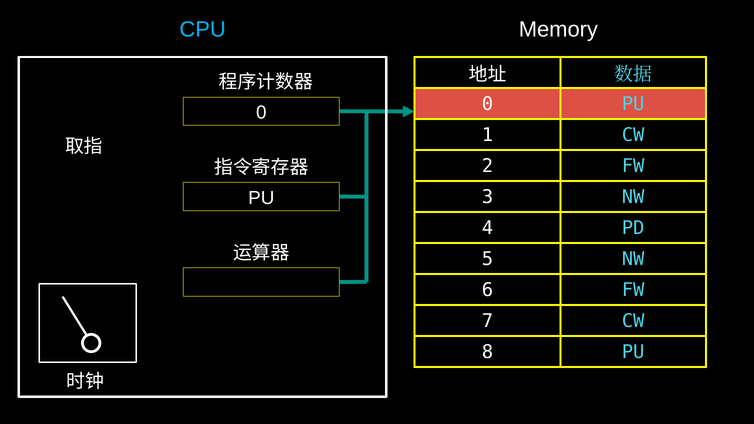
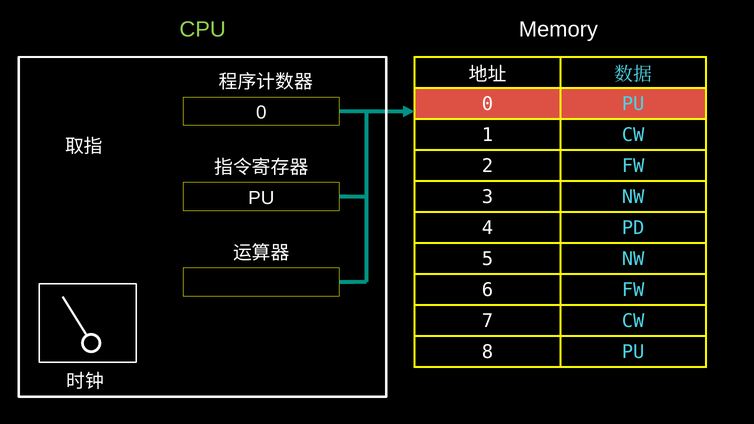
CPU colour: light blue -> light green (203, 30)
